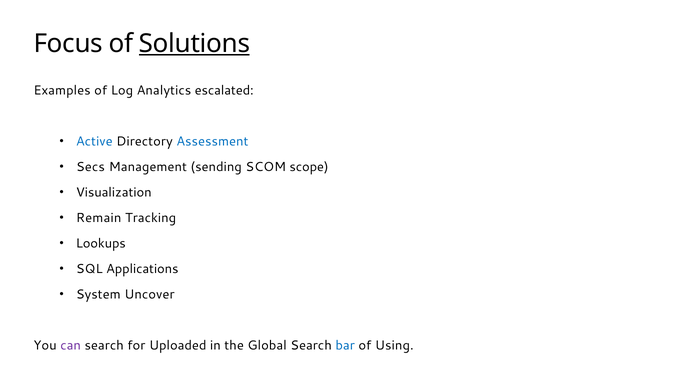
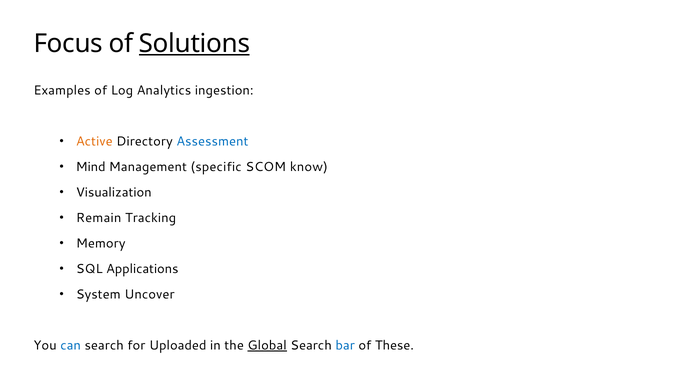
escalated: escalated -> ingestion (224, 91)
Active colour: blue -> orange (94, 142)
Secs: Secs -> Mind (91, 167)
sending: sending -> specific (216, 167)
scope: scope -> know (309, 167)
Lookups: Lookups -> Memory (101, 244)
can colour: purple -> blue (71, 346)
Global underline: none -> present (267, 346)
Using: Using -> These (394, 346)
